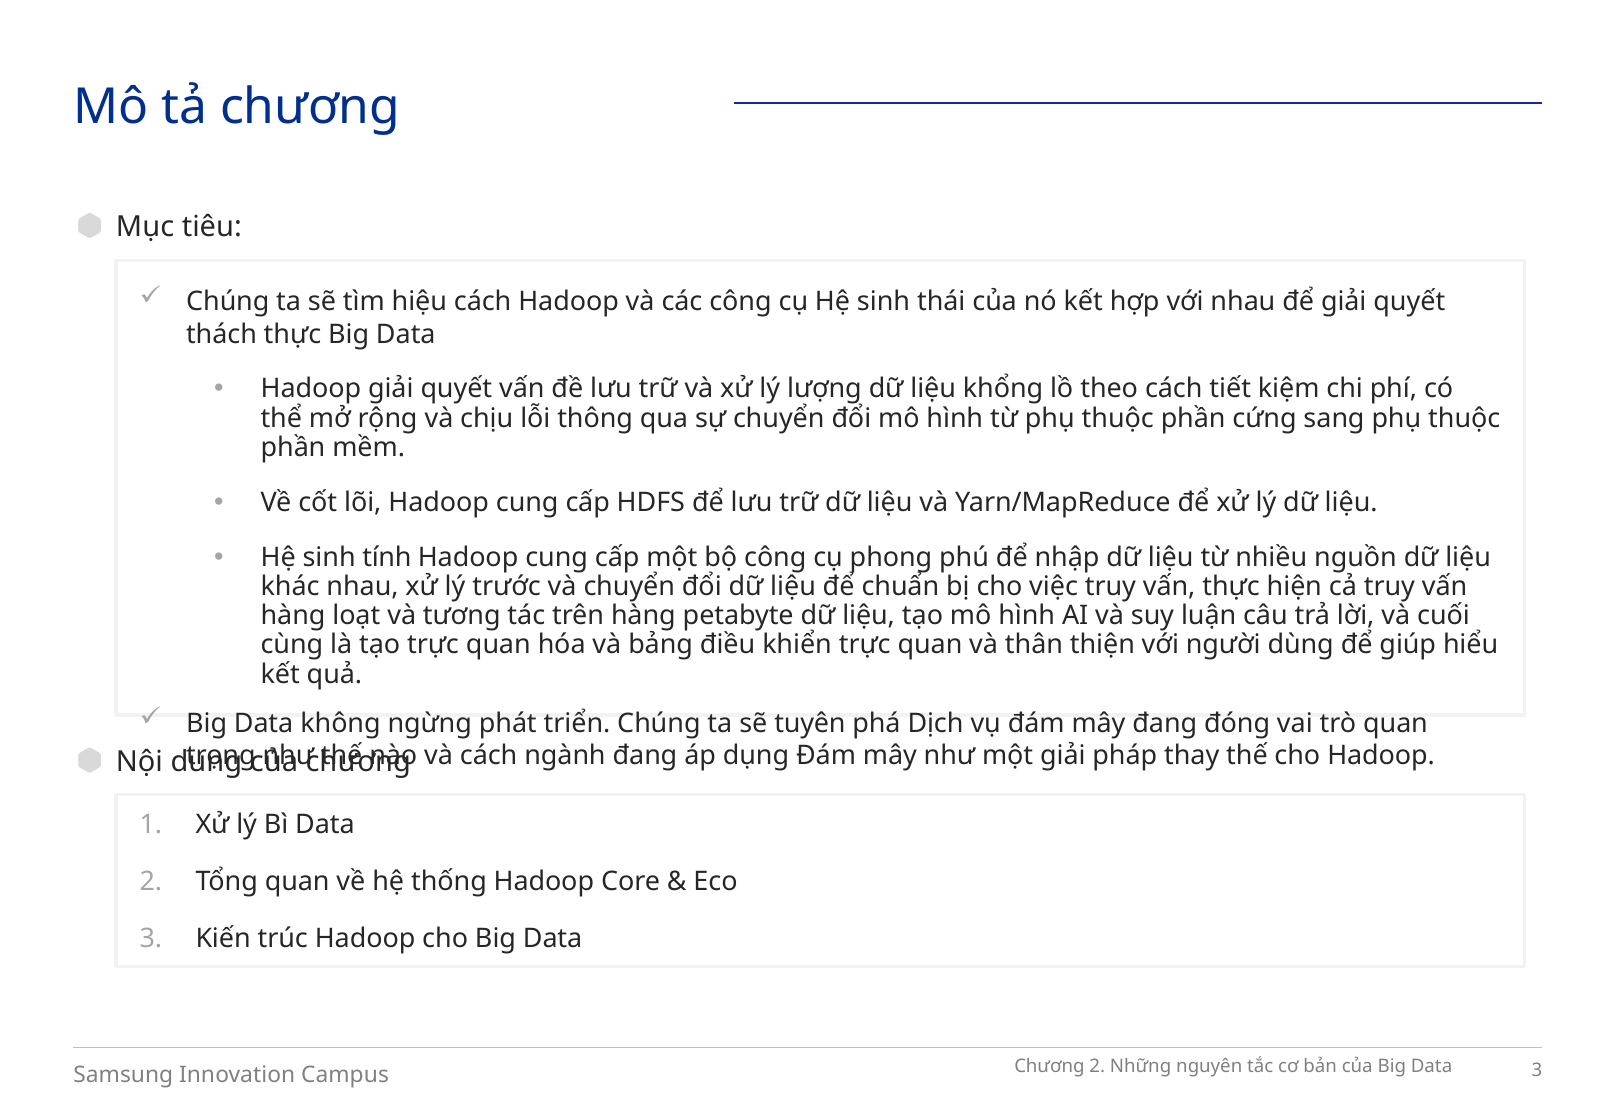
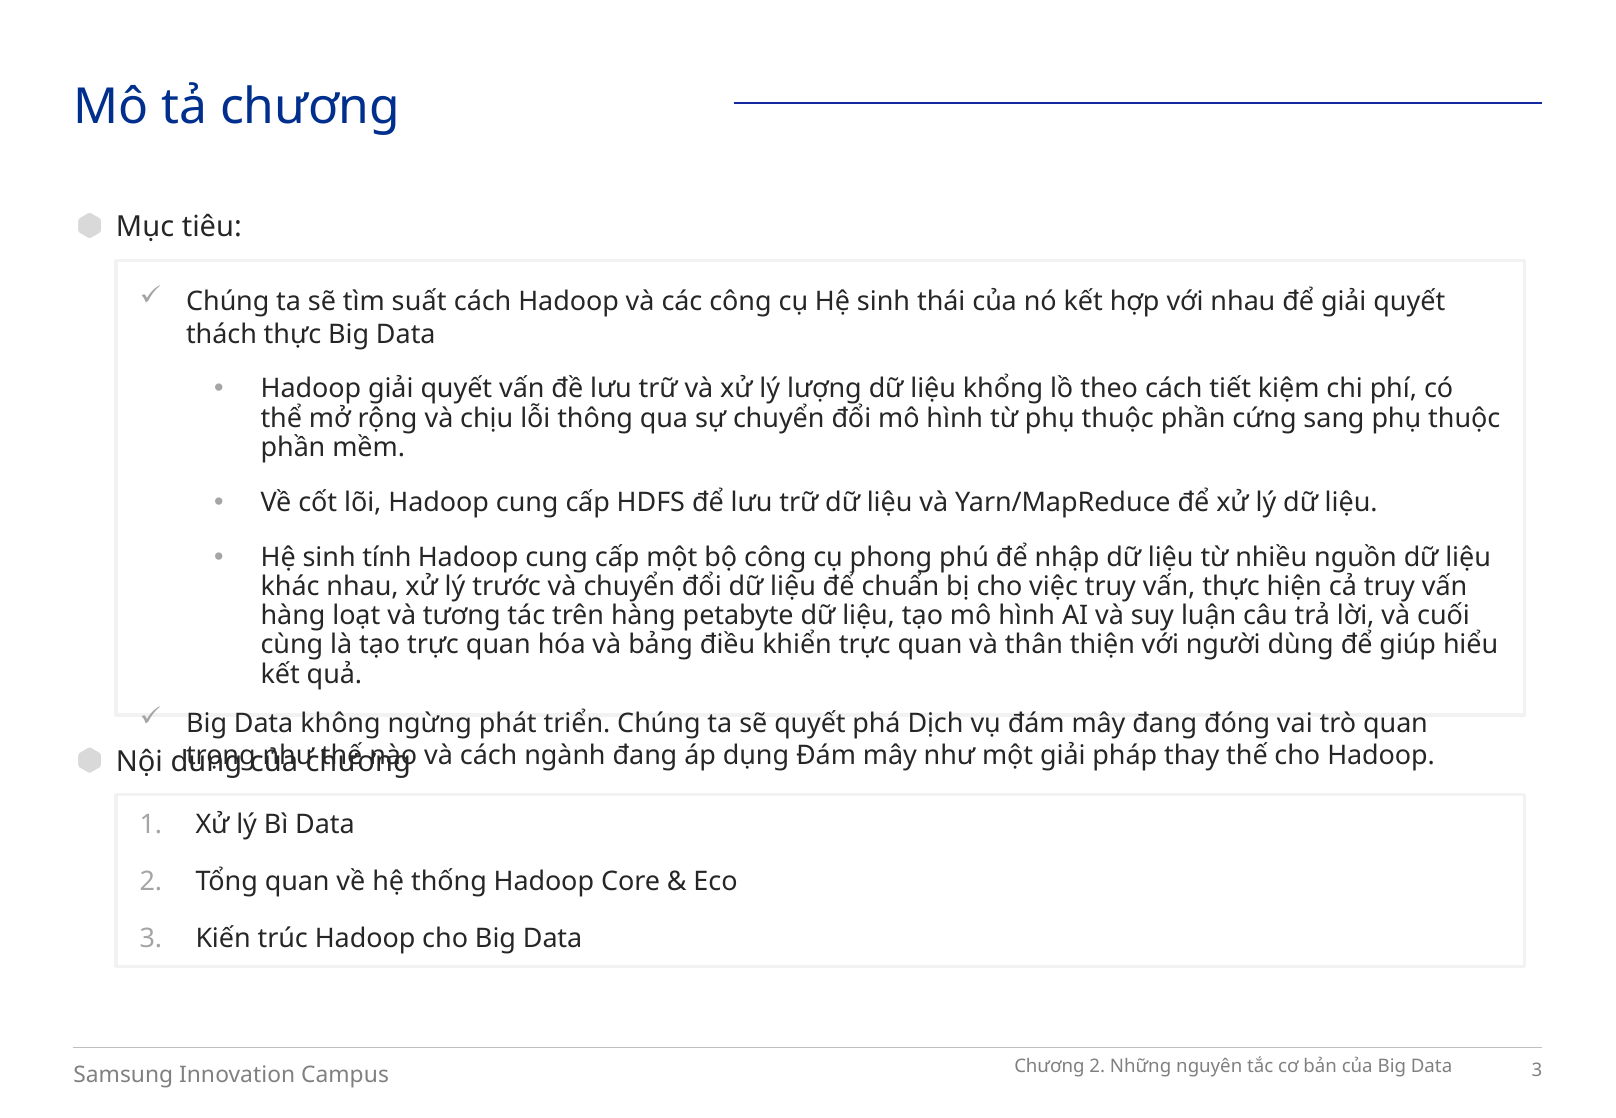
hiệu: hiệu -> suất (419, 302)
sẽ tuyên: tuyên -> quyết (810, 724)
